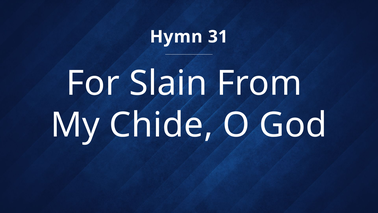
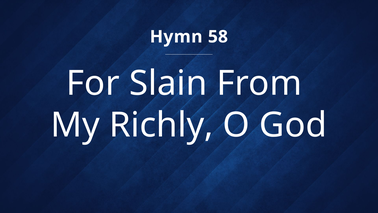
31: 31 -> 58 (218, 37)
Chide: Chide -> Richly (161, 125)
